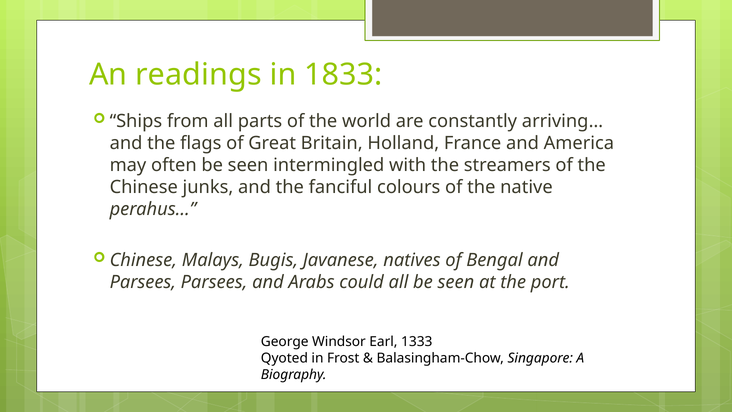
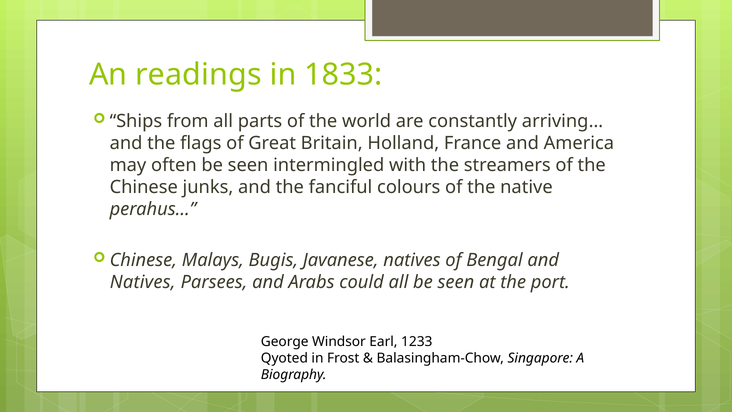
Parsees: Parsees -> Natives (143, 282)
1333: 1333 -> 1233 (417, 341)
